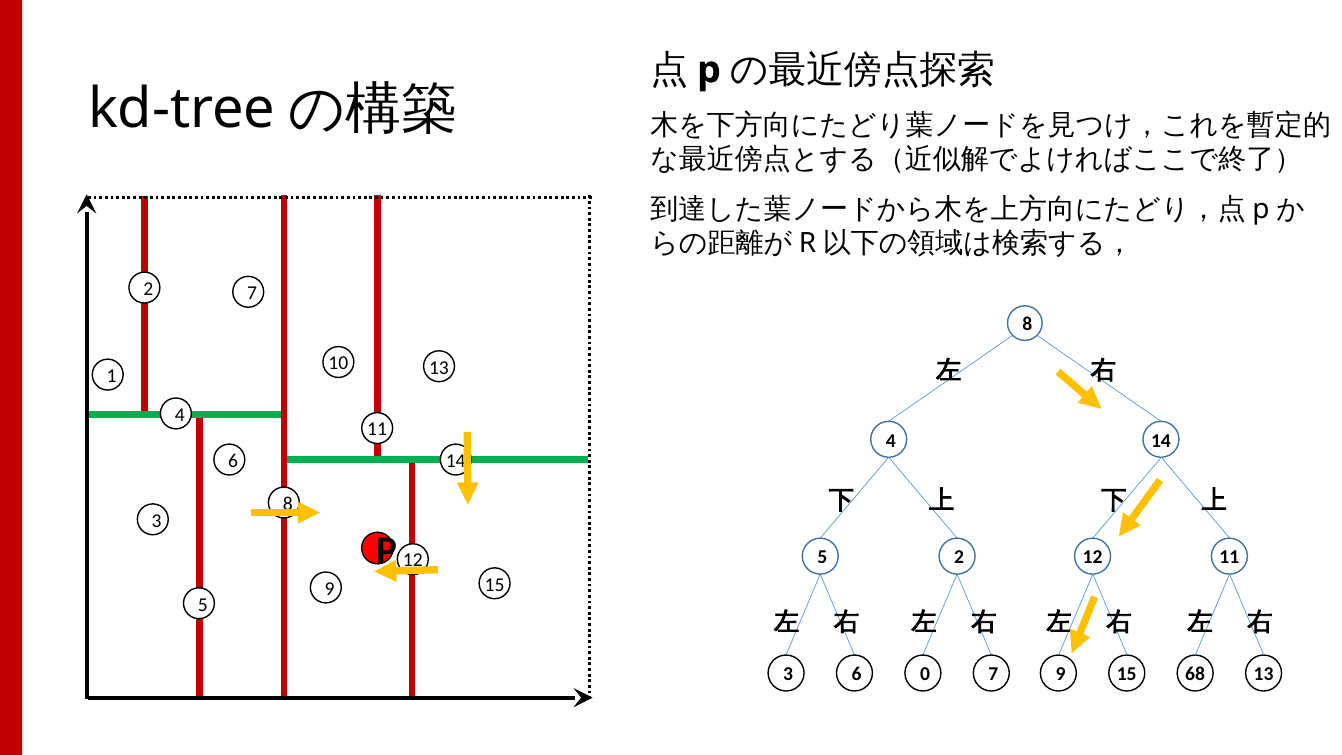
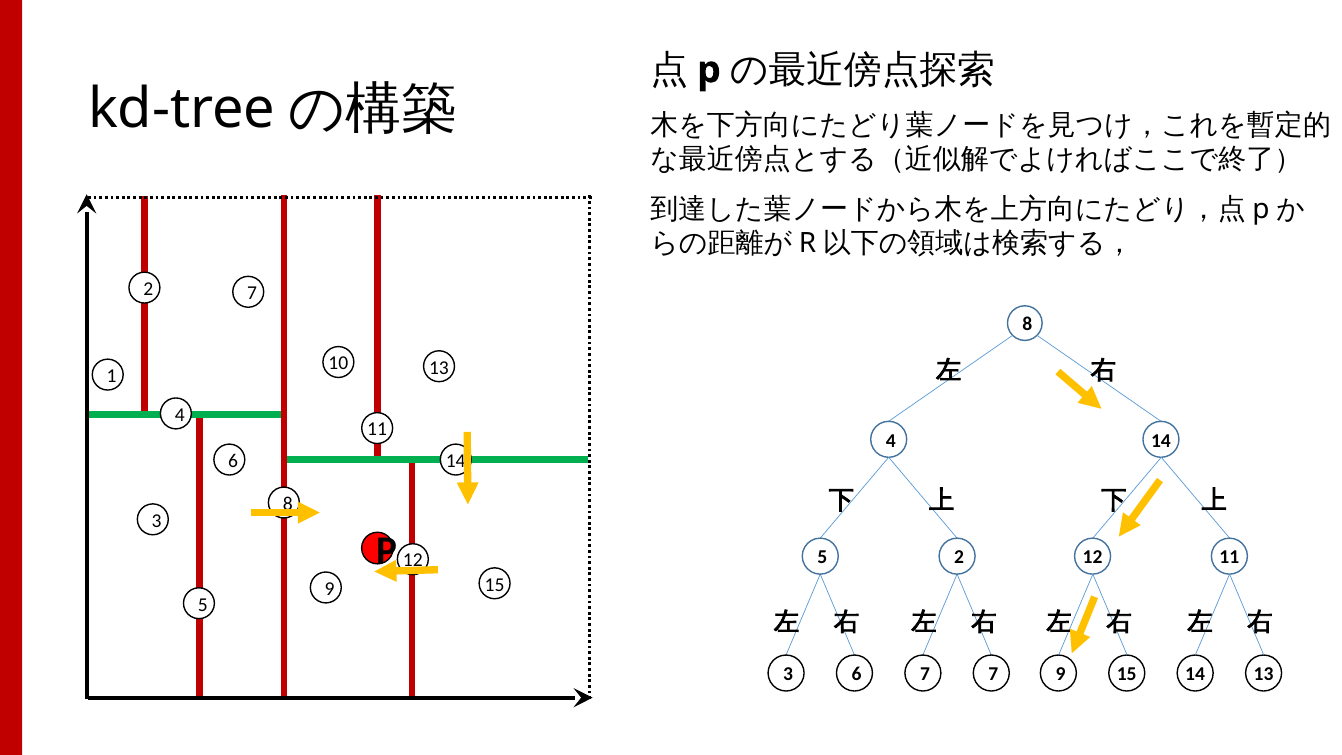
6 0: 0 -> 7 (925, 674)
15 68: 68 -> 14 (1195, 674)
